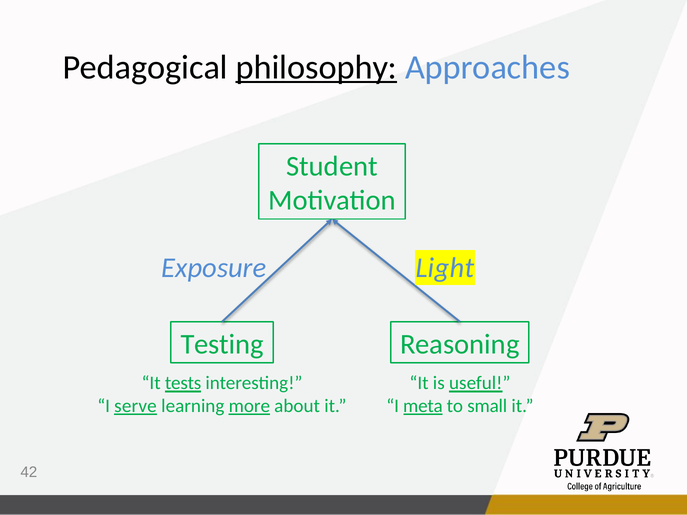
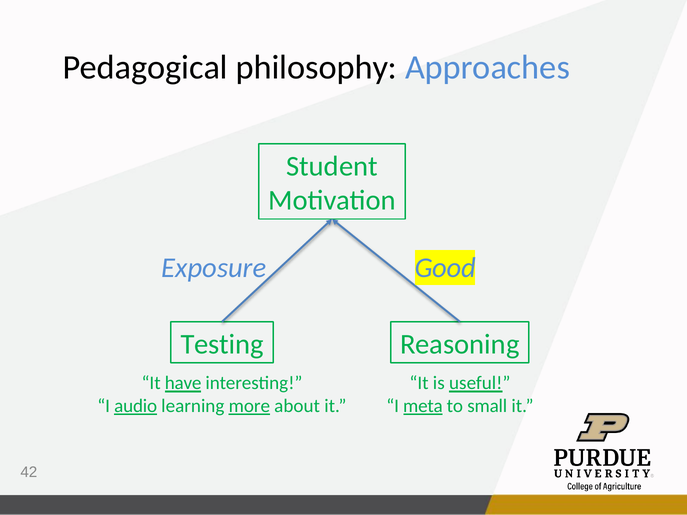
philosophy underline: present -> none (316, 67)
Light: Light -> Good (445, 268)
tests: tests -> have (183, 383)
serve: serve -> audio (136, 406)
